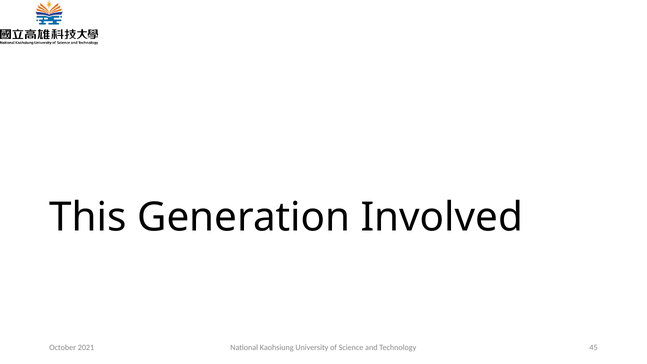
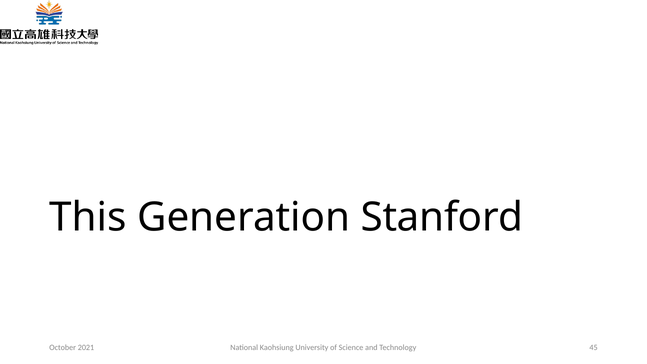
Involved: Involved -> Stanford (442, 218)
